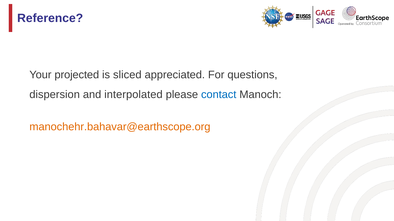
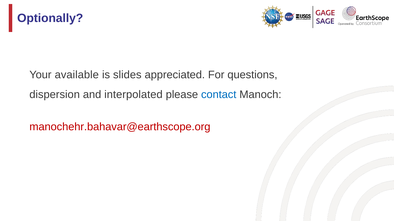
Reference: Reference -> Optionally (50, 18)
projected: projected -> available (77, 75)
sliced: sliced -> slides (127, 75)
manochehr.bahavar@earthscope.org colour: orange -> red (120, 127)
